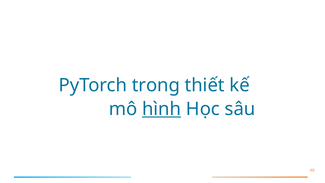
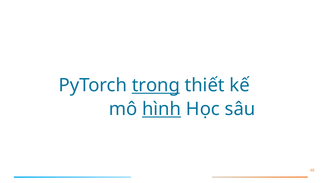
trong underline: none -> present (156, 85)
